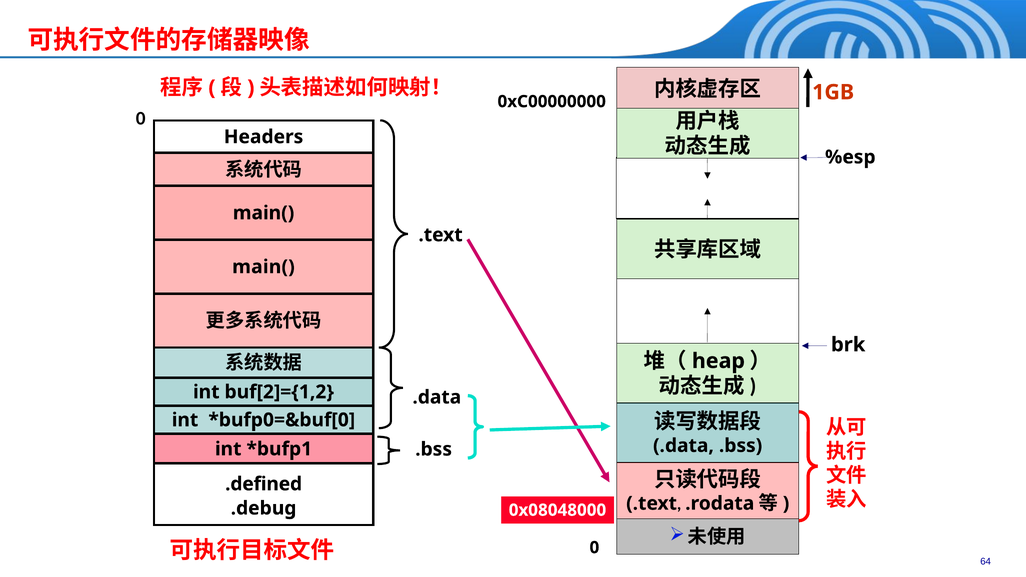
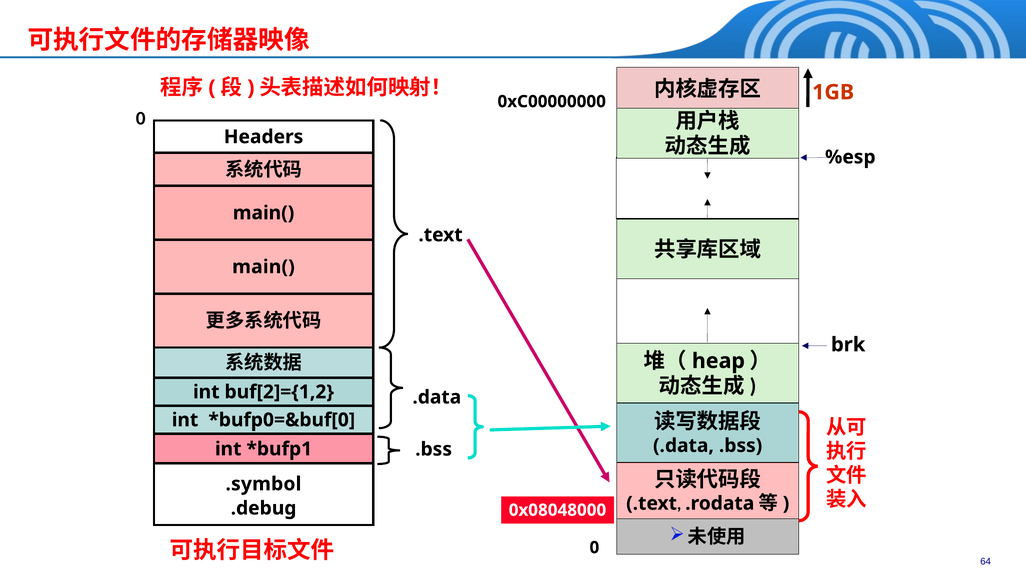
.defined: .defined -> .symbol (263, 484)
